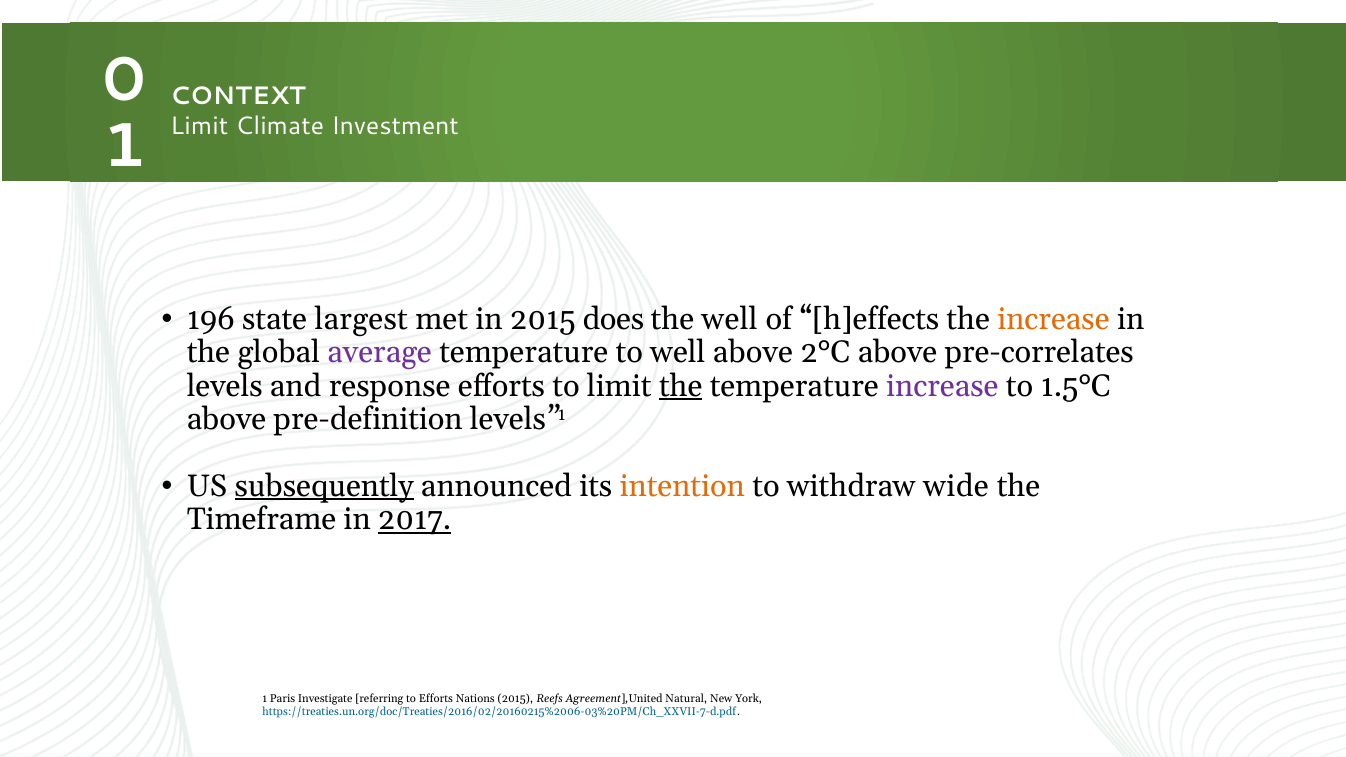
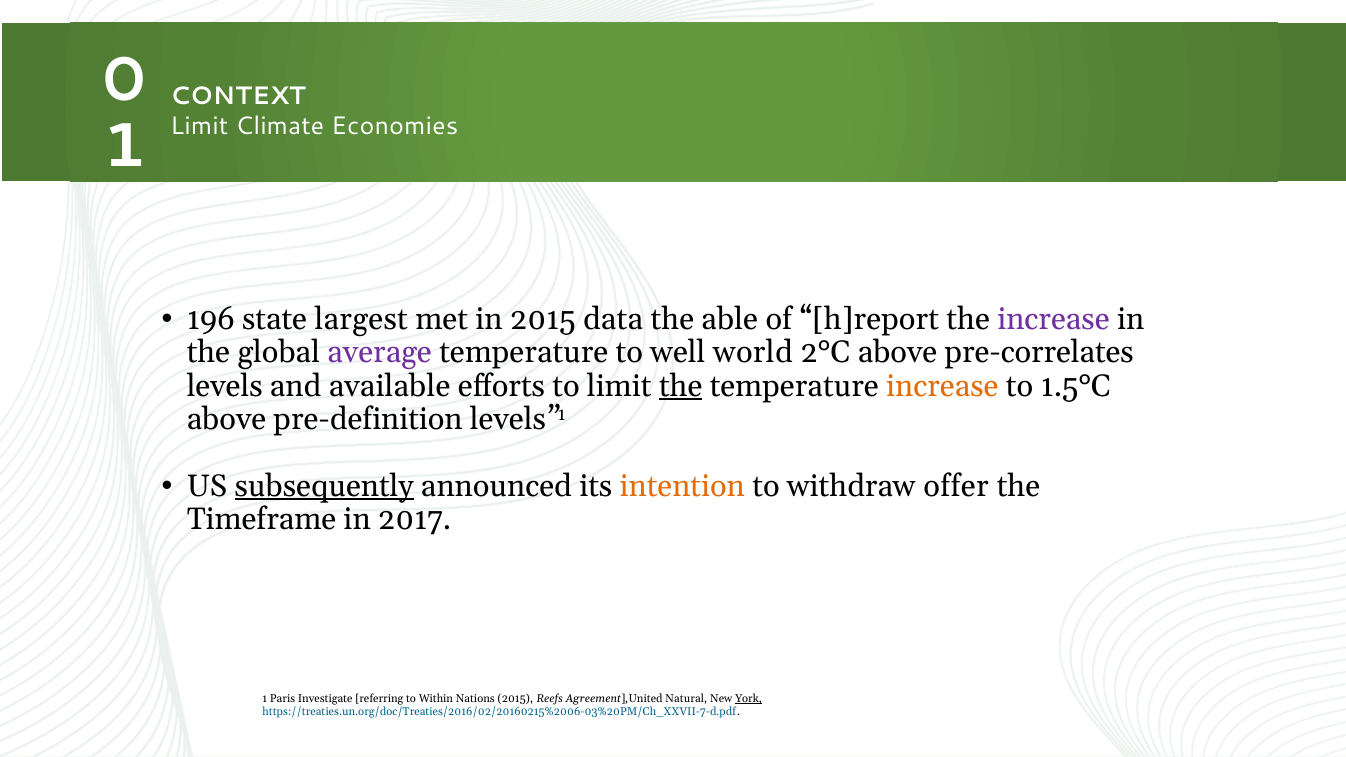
Investment: Investment -> Economies (395, 126)
does: does -> data (613, 319)
the well: well -> able (730, 319)
h]effects: h]effects -> h]report (869, 319)
increase colour: orange -> purple (1053, 319)
well above: above -> world (753, 353)
response: response -> available (390, 386)
increase colour: purple -> orange (942, 386)
wide: wide -> offer (956, 486)
2017 underline: present -> none (415, 519)
to Efforts: Efforts -> Within (436, 699)
York underline: none -> present (749, 699)
